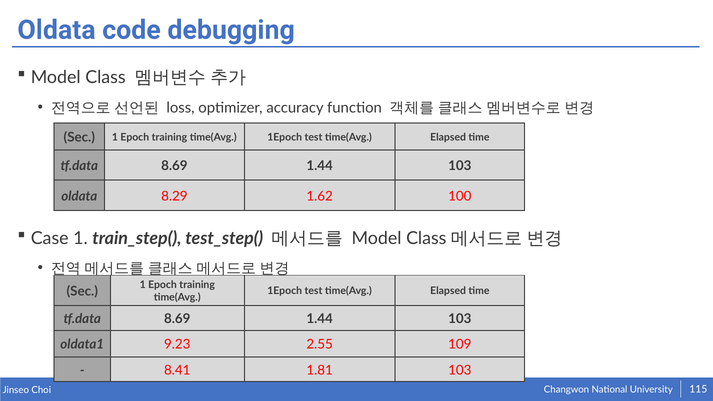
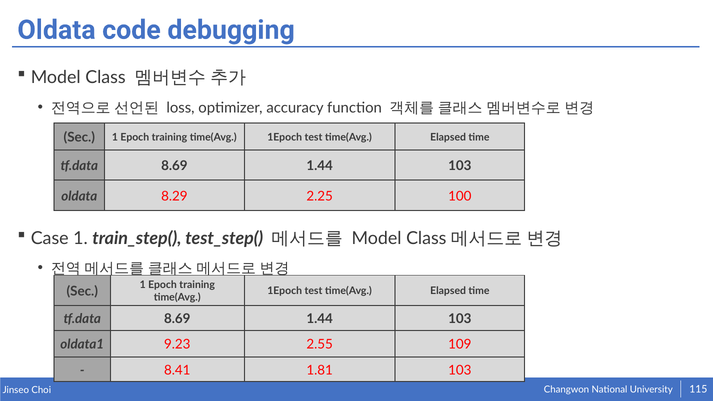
1.62: 1.62 -> 2.25 (320, 196)
